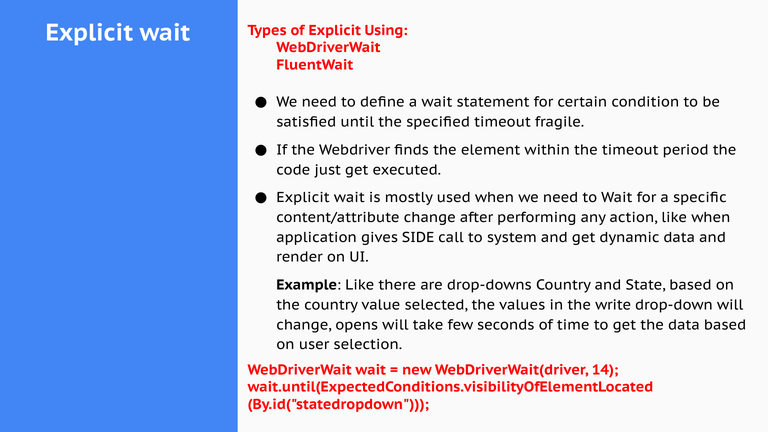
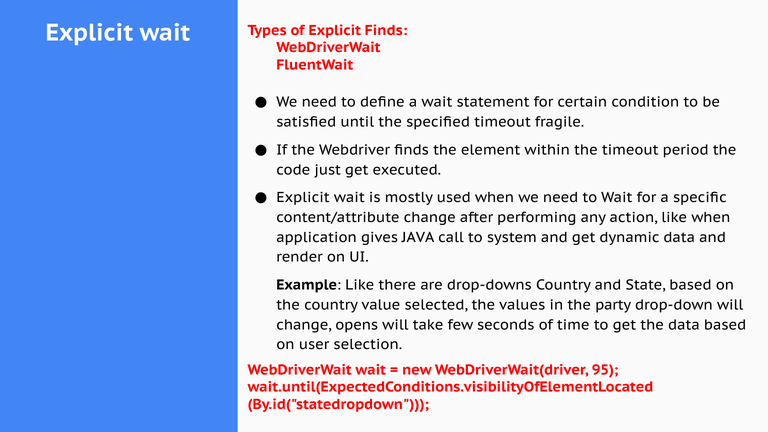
Explicit Using: Using -> Finds (386, 30)
SIDE: SIDE -> JAVA (418, 237)
write: write -> party (613, 305)
14: 14 -> 95 (605, 370)
